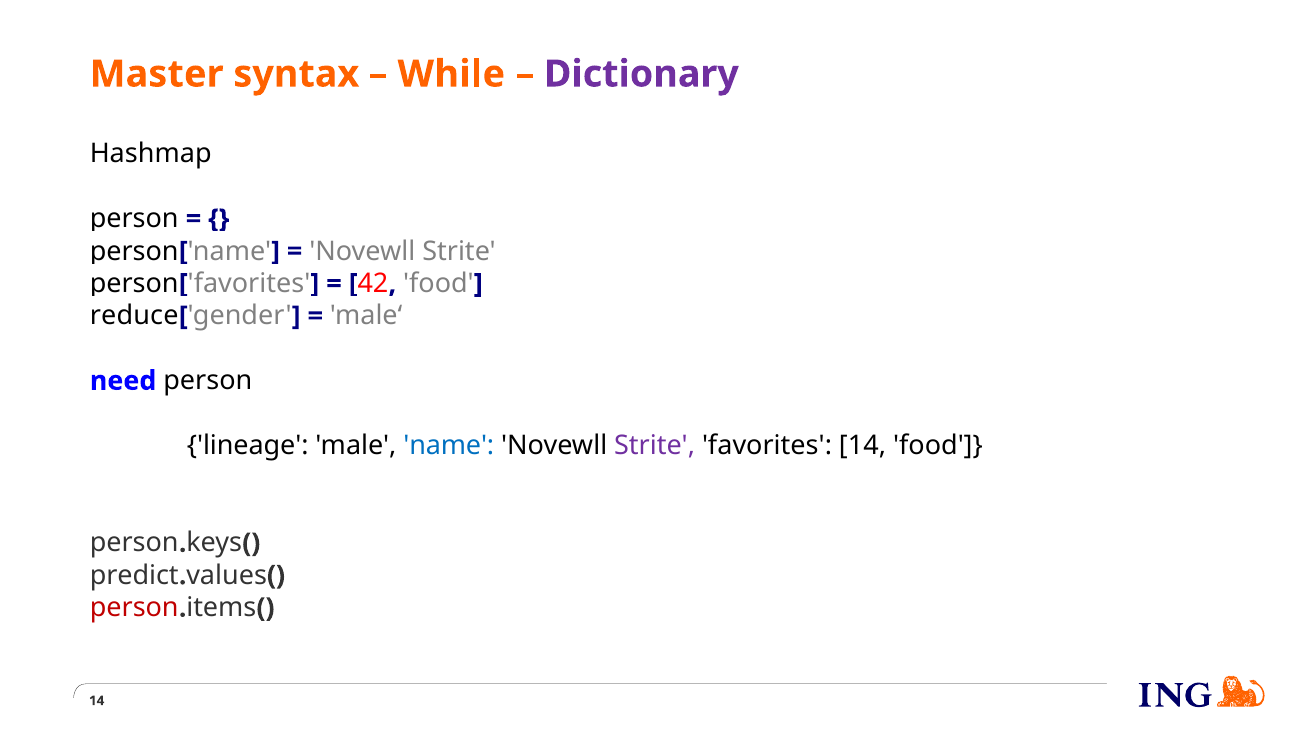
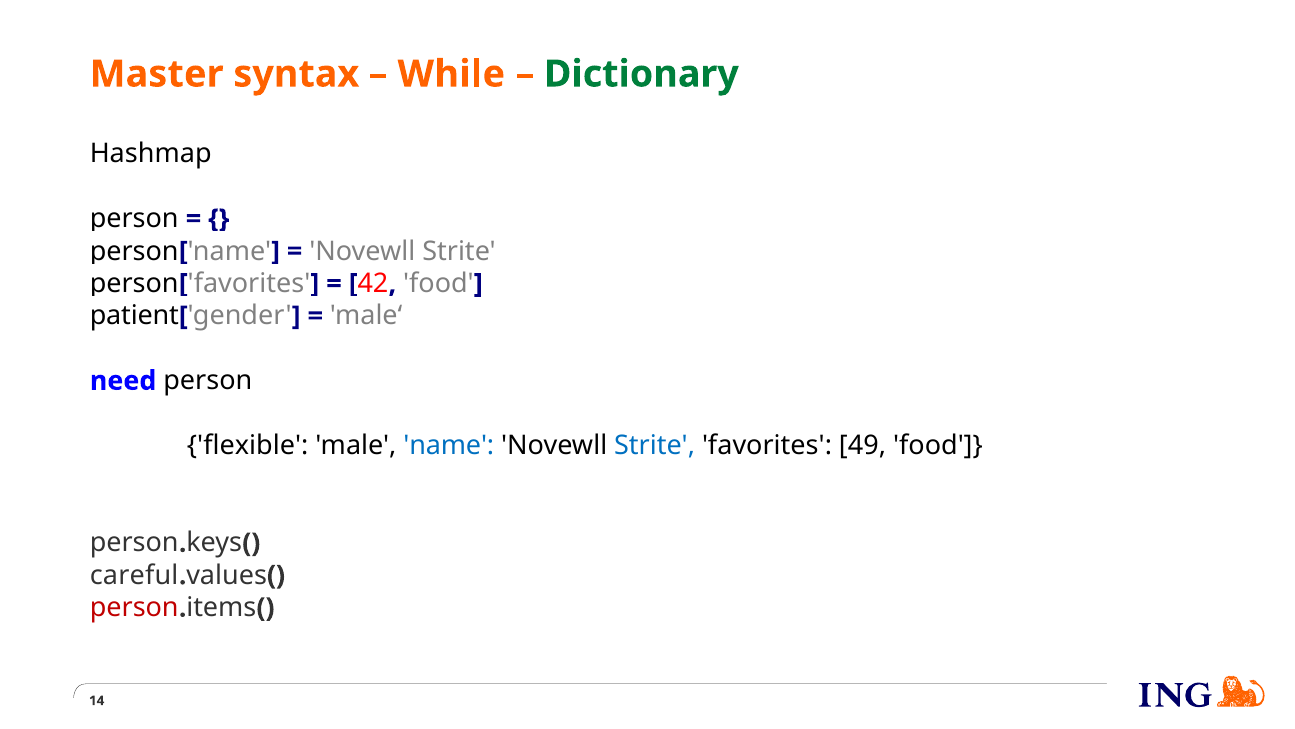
Dictionary colour: purple -> green (641, 74)
reduce: reduce -> patient (134, 316)
lineage: lineage -> flexible (248, 445)
Strite colour: purple -> blue (655, 445)
favorites 14: 14 -> 49 (863, 445)
predict: predict -> careful (134, 575)
